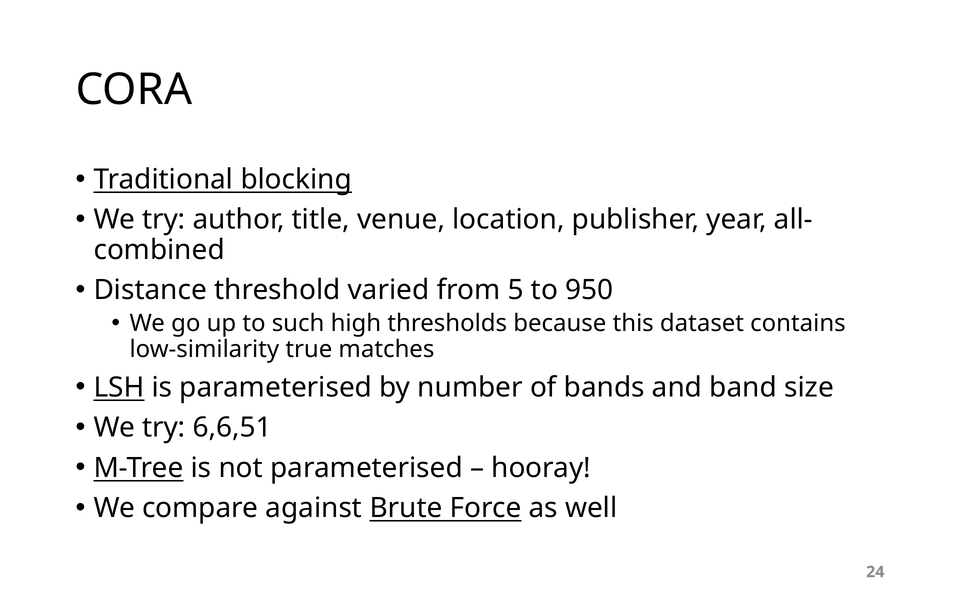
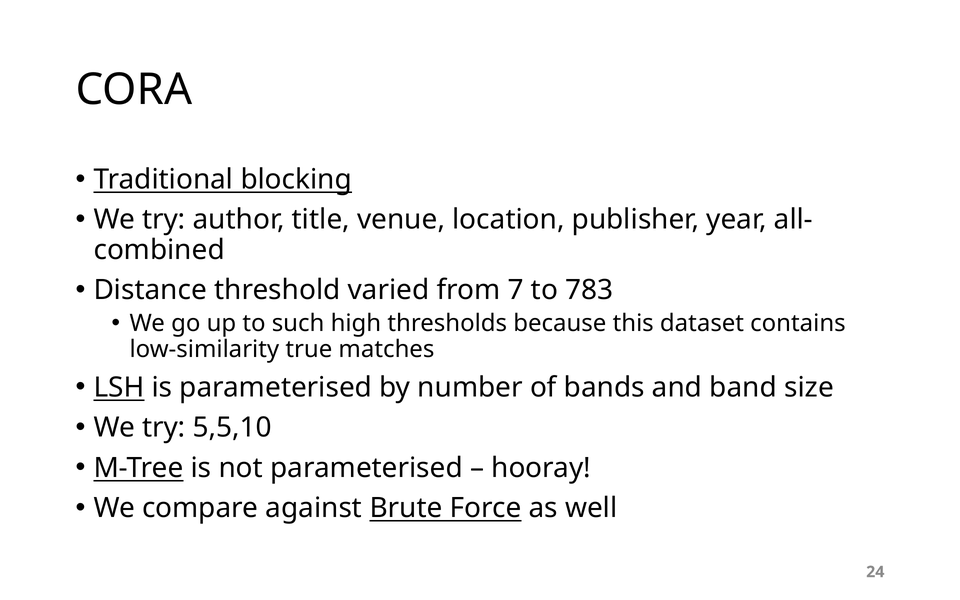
5: 5 -> 7 (516, 290)
950: 950 -> 783 (589, 290)
6,6,51: 6,6,51 -> 5,5,10 (232, 428)
